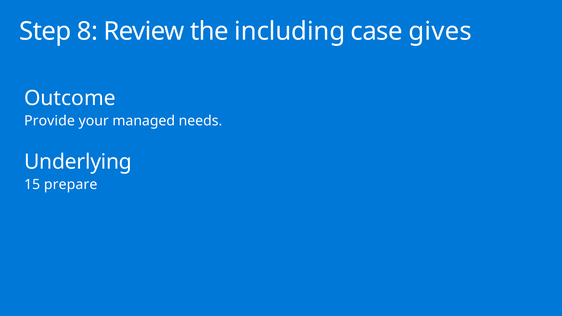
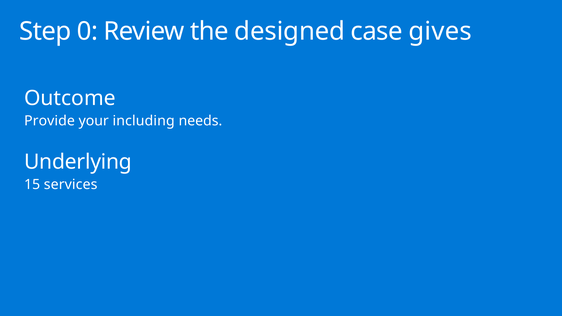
8: 8 -> 0 (87, 31)
including: including -> designed (290, 31)
managed: managed -> including (144, 121)
prepare: prepare -> services (71, 184)
